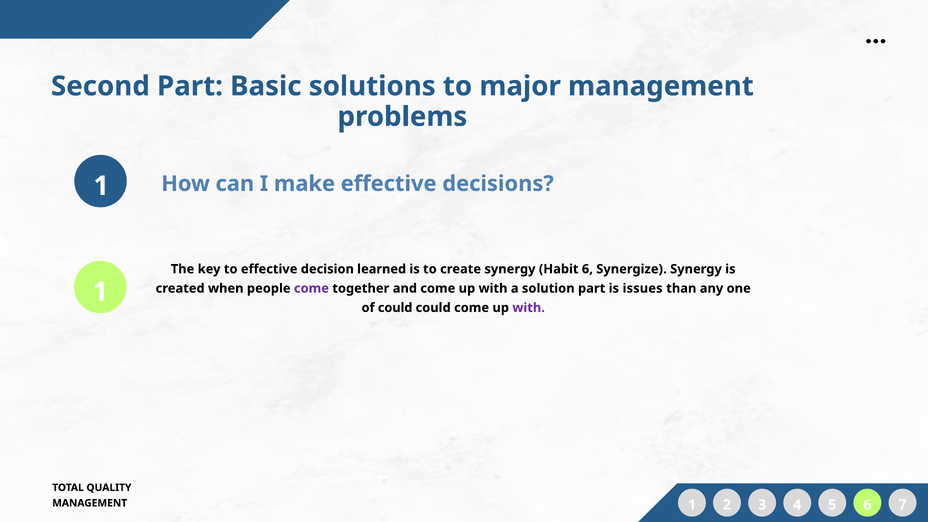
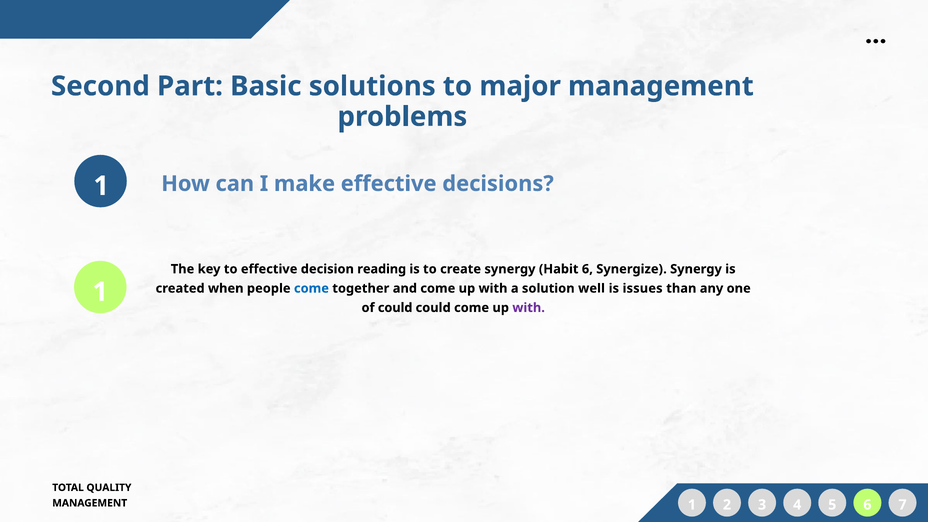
learned: learned -> reading (382, 269)
come colour: purple -> blue (311, 288)
solution part: part -> well (592, 288)
